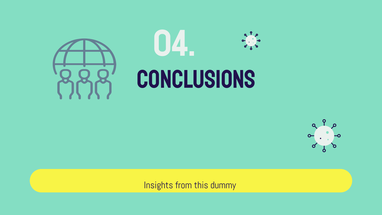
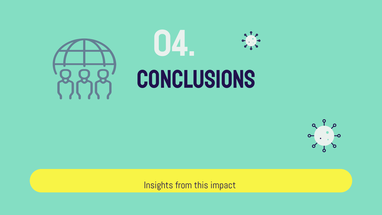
dummy: dummy -> impact (223, 185)
